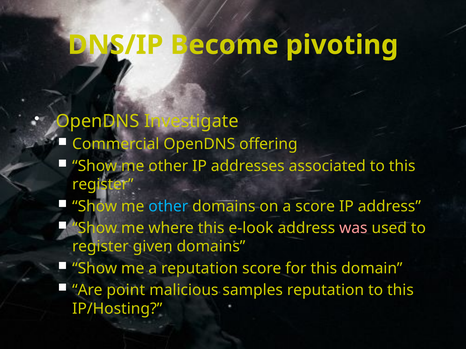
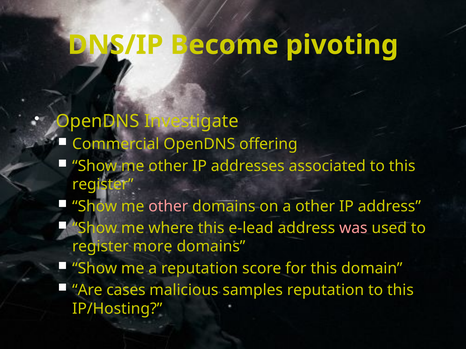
other colour: light blue -> pink (168, 207)
a score: score -> other (315, 207)
e-look: e-look -> e-lead (251, 228)
given: given -> more (153, 247)
point: point -> cases (126, 290)
